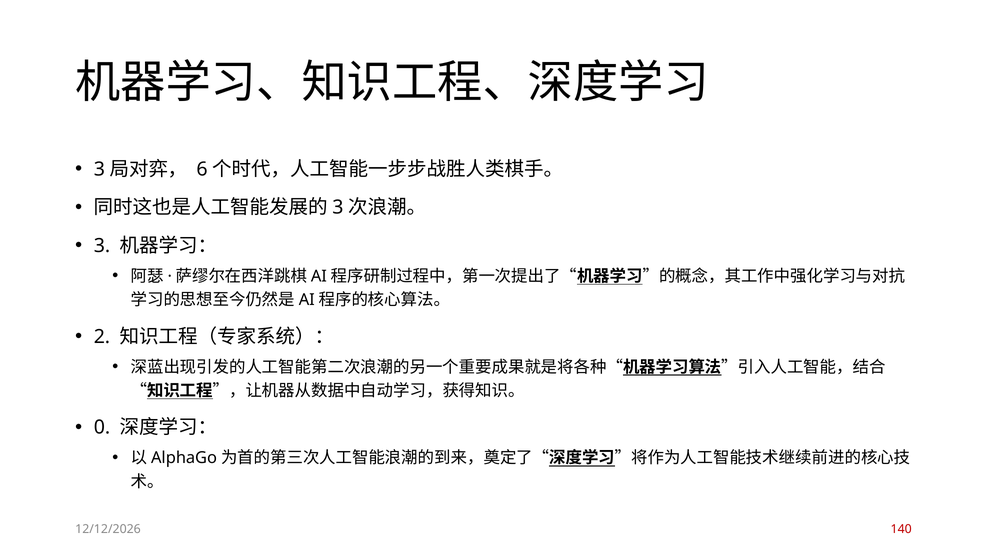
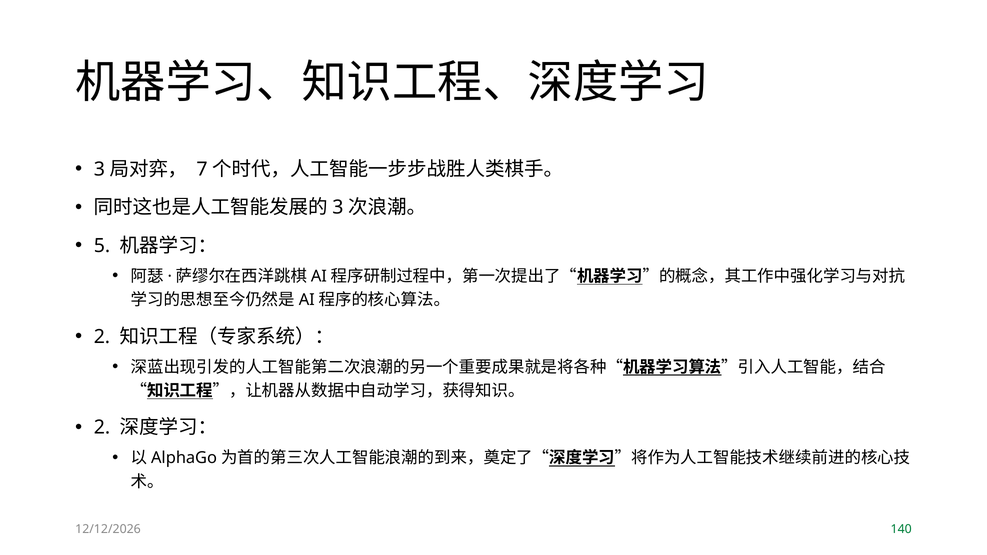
6: 6 -> 7 (202, 169)
3: 3 -> 5 (102, 246)
0: 0 -> 2 (102, 428)
140 colour: red -> green (901, 529)
